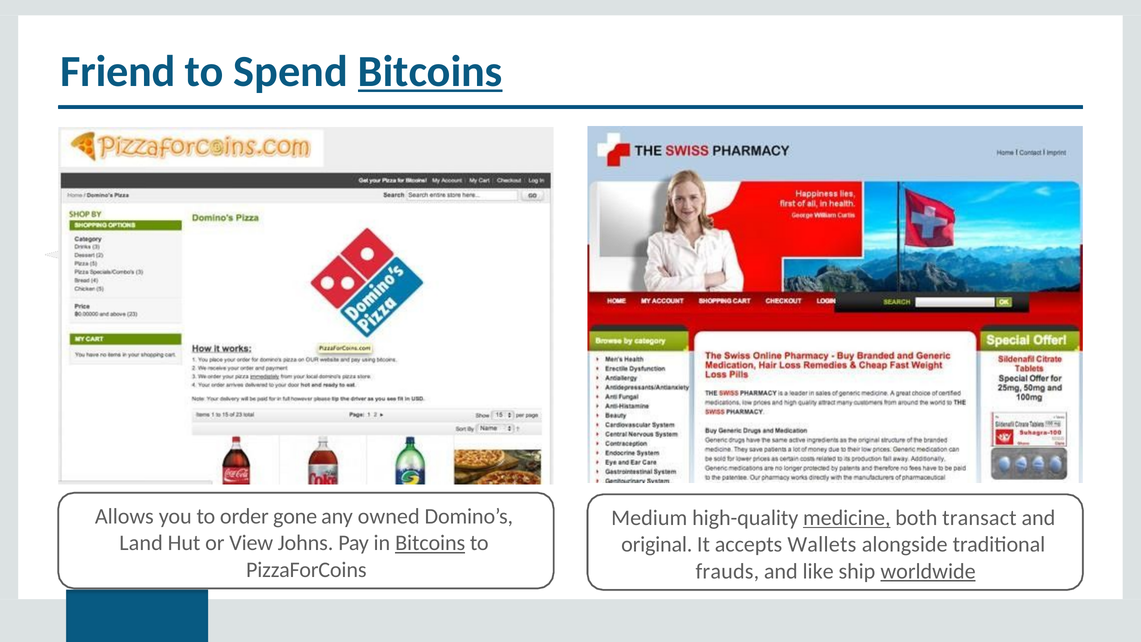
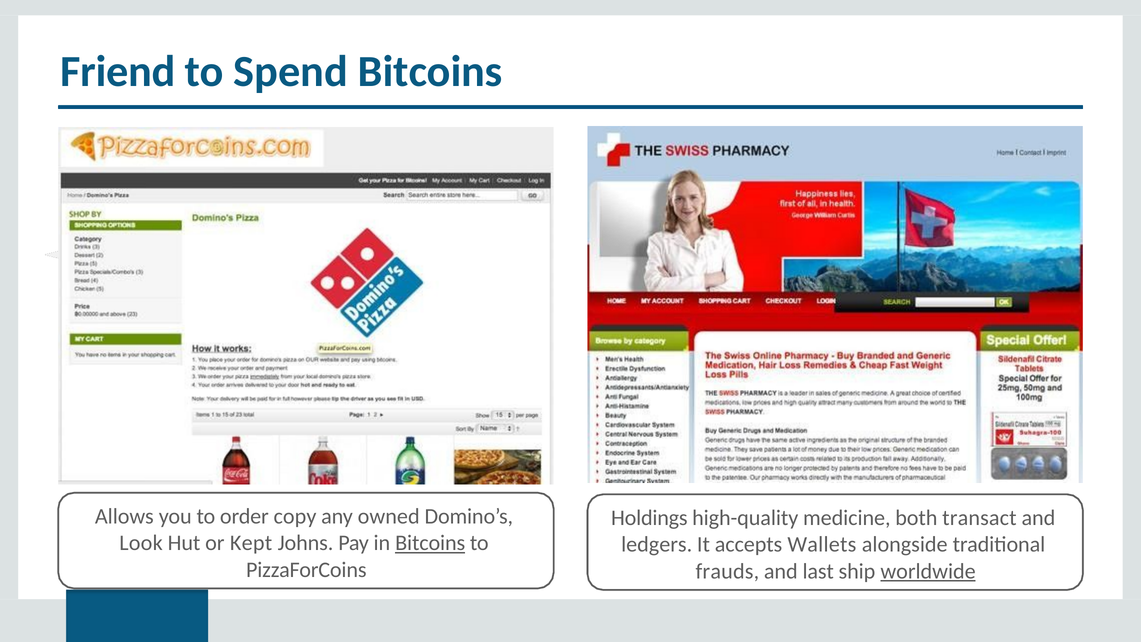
Bitcoins underline: present -> none (430, 72)
gone: gone -> copy (295, 516)
Medium: Medium -> Holdings (649, 518)
medicine underline: present -> none (847, 518)
Land: Land -> Look (141, 543)
View: View -> Kept (251, 543)
original: original -> ledgers (657, 544)
like: like -> last (818, 571)
